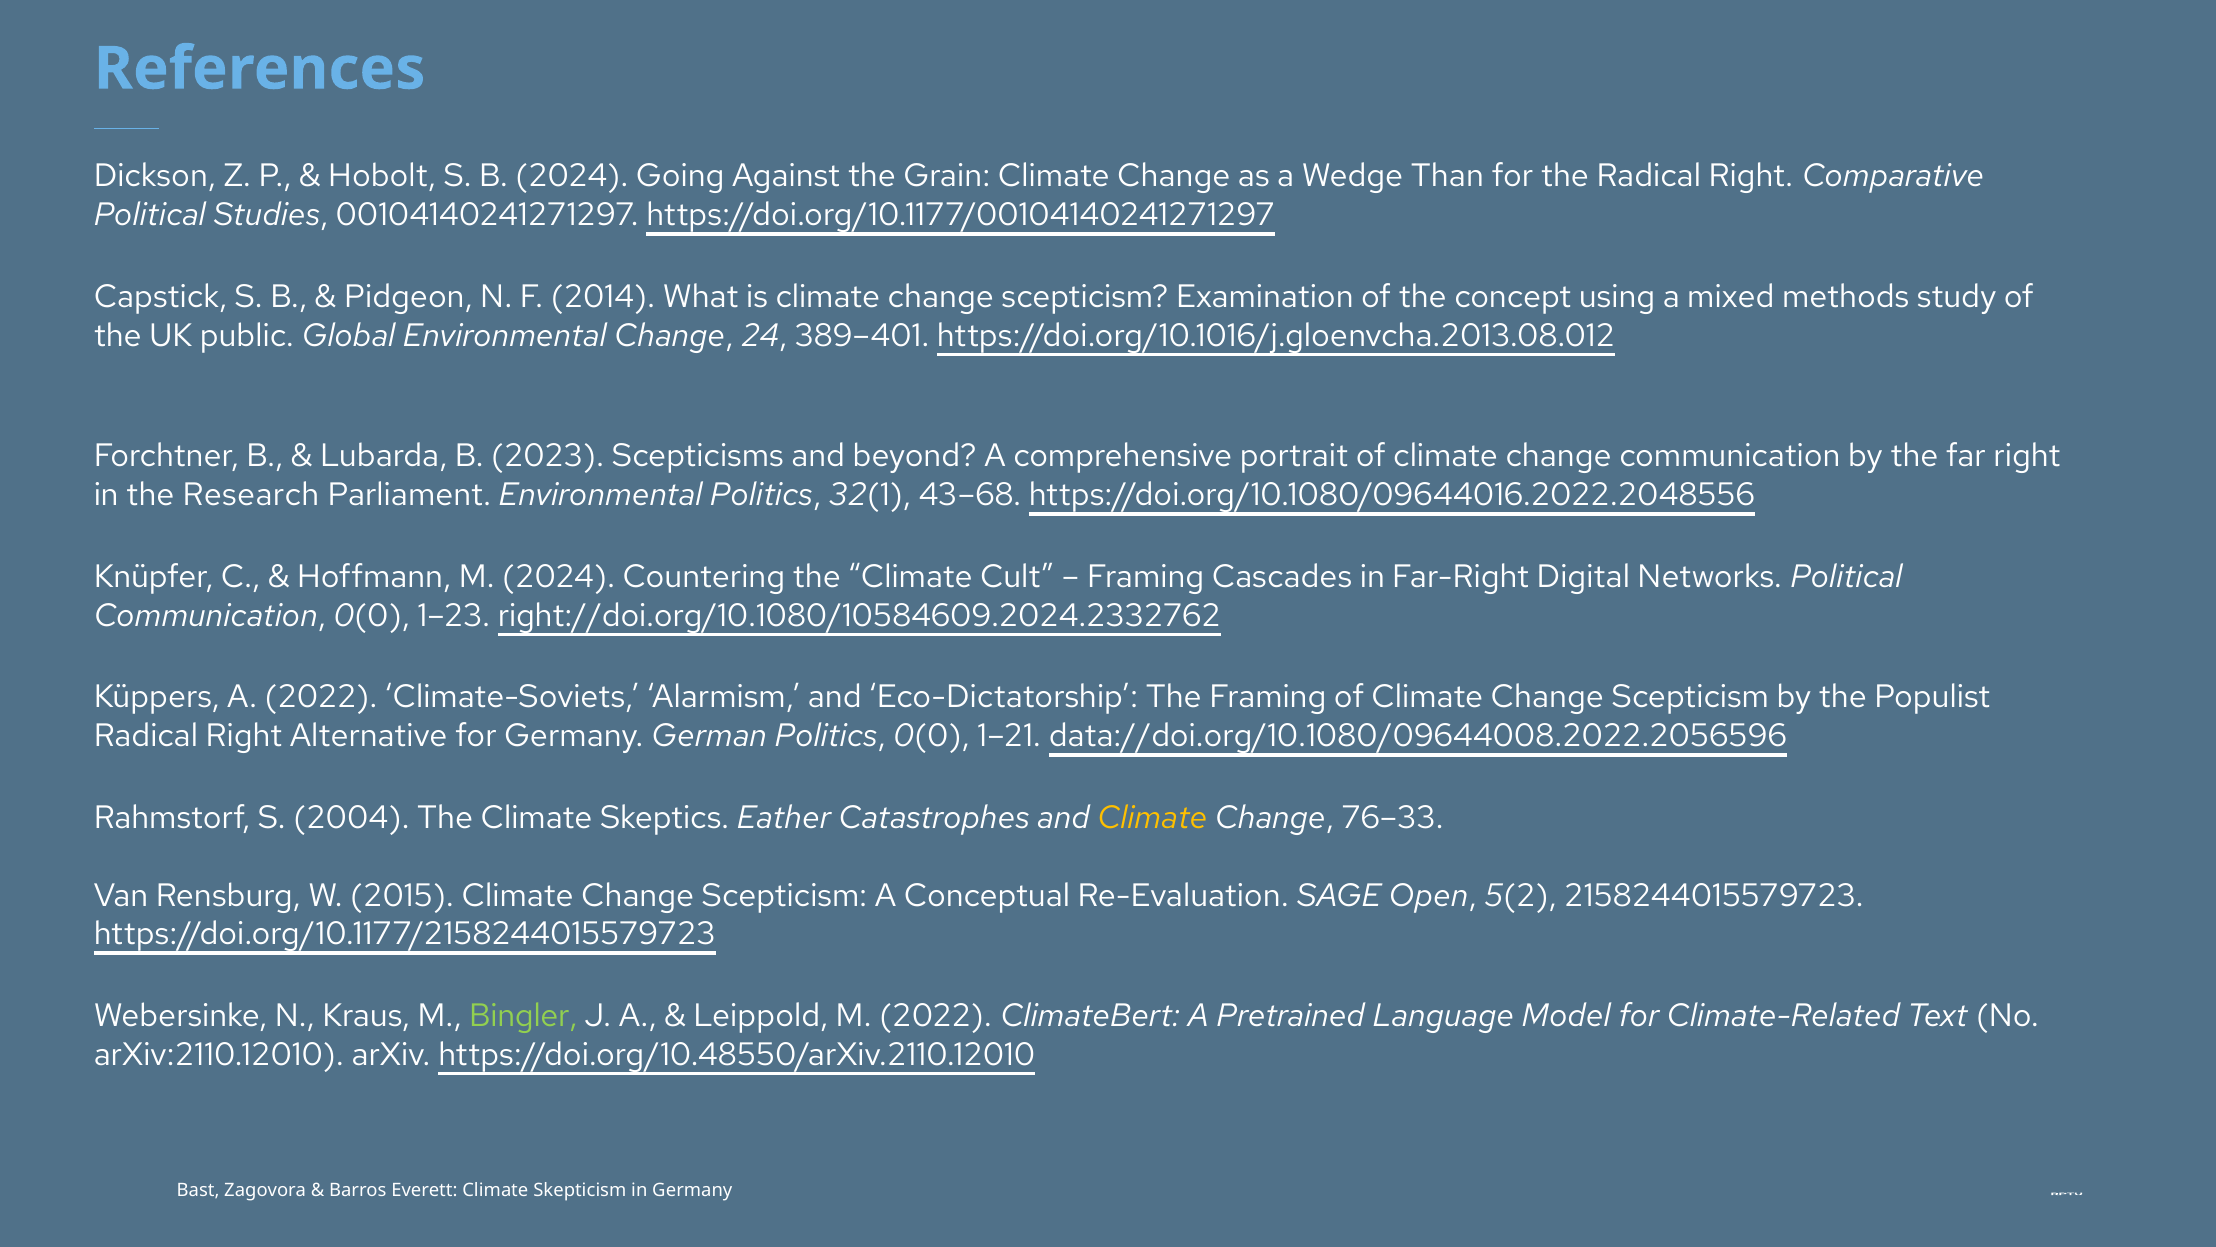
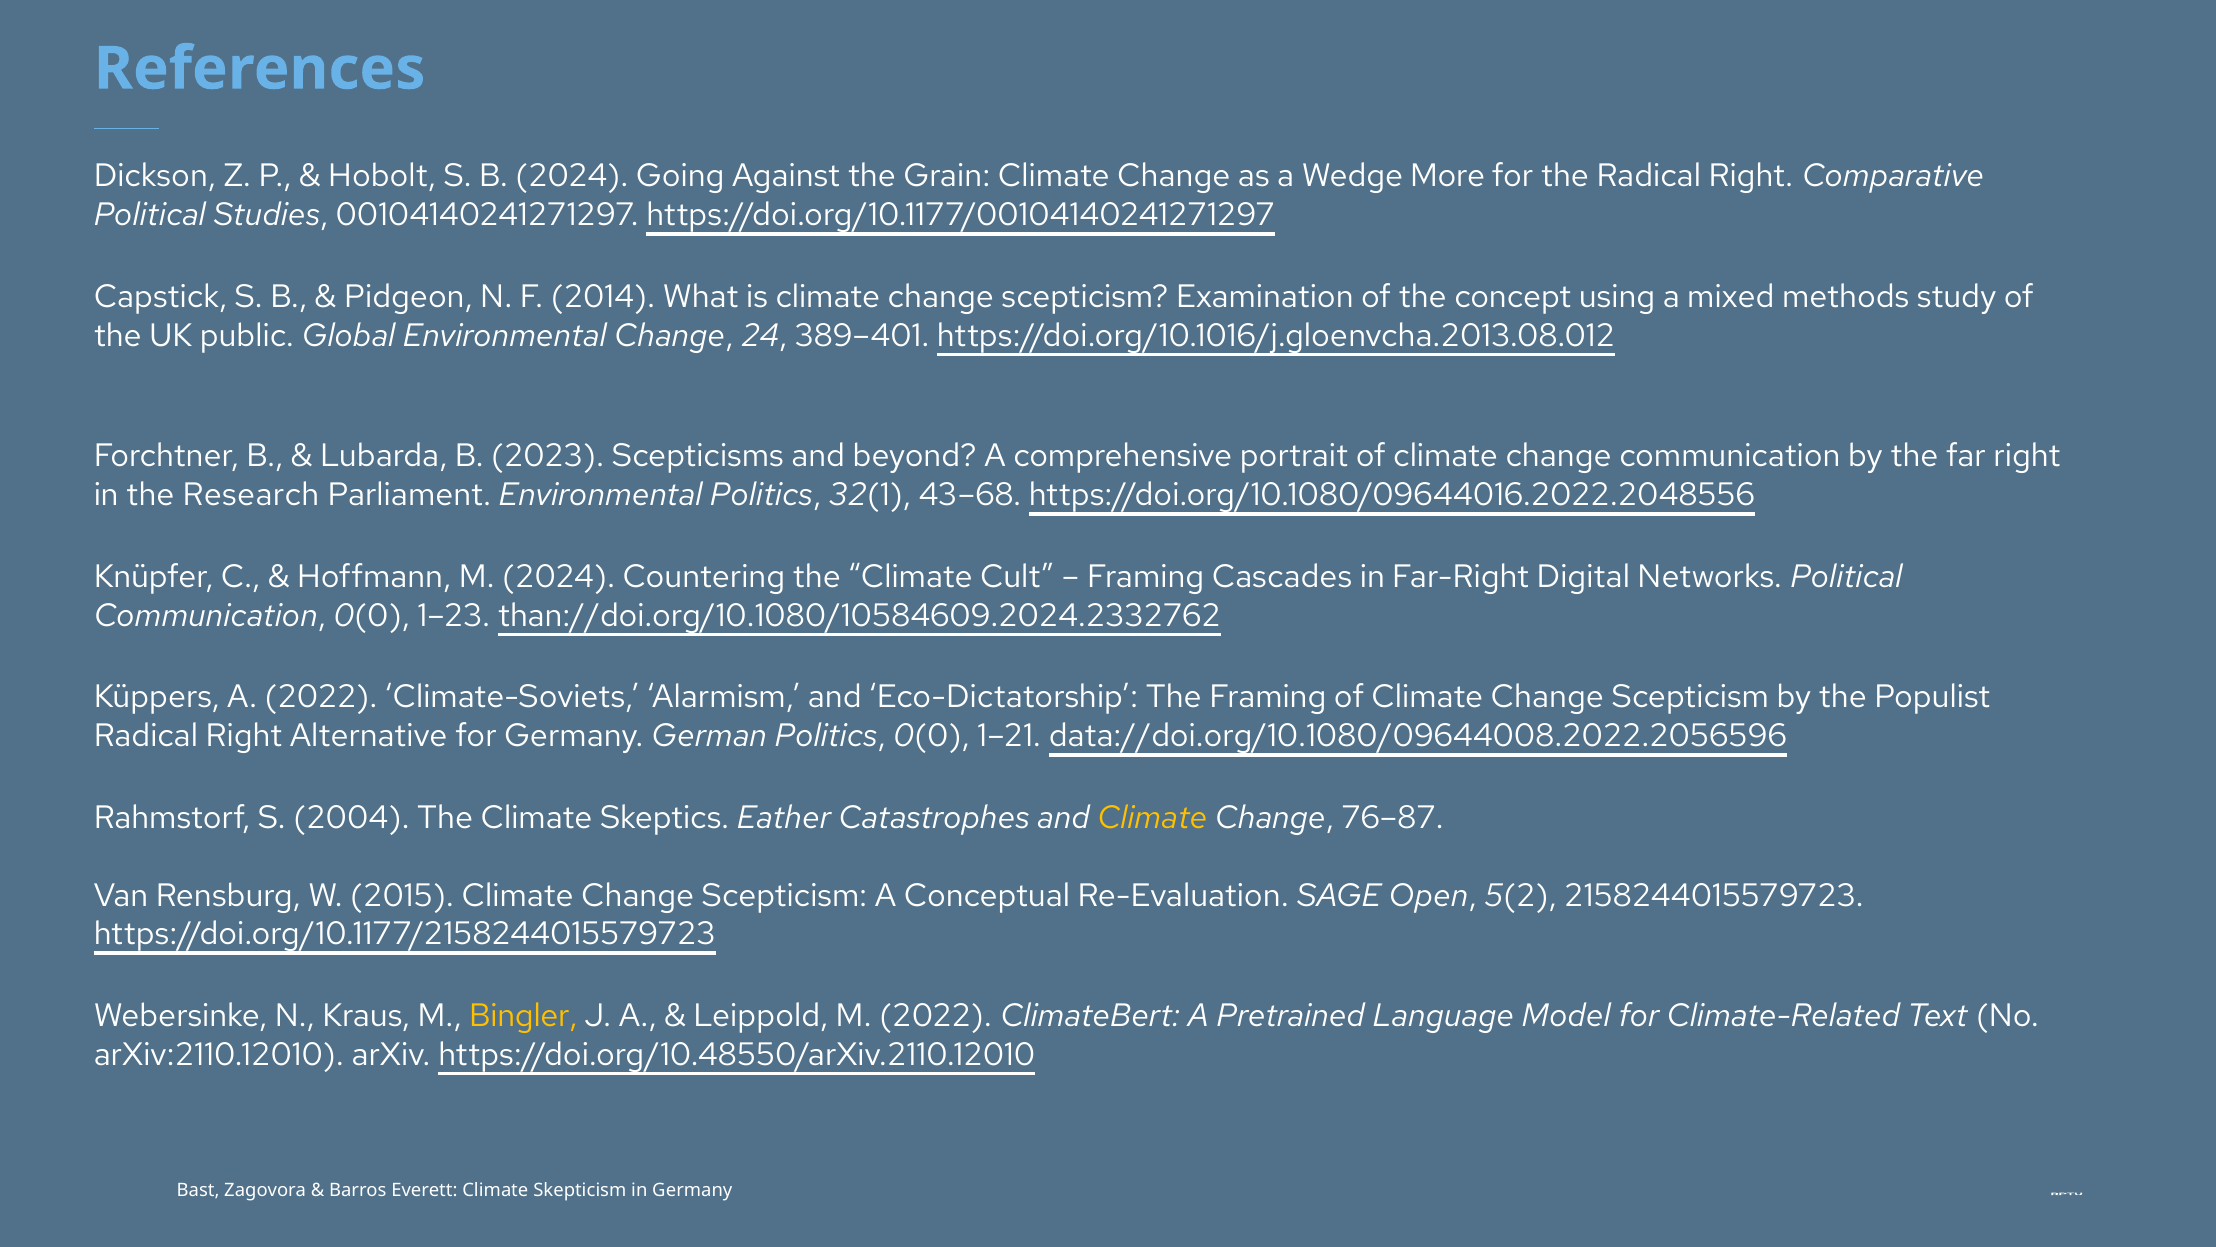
Than: Than -> More (1448, 176)
right://doi.org/10.1080/10584609.2024.2332762: right://doi.org/10.1080/10584609.2024.2332762 -> than://doi.org/10.1080/10584609.2024.2332762 (859, 615)
76–33: 76–33 -> 76–87 (1392, 817)
Bingler colour: light green -> yellow (523, 1016)
